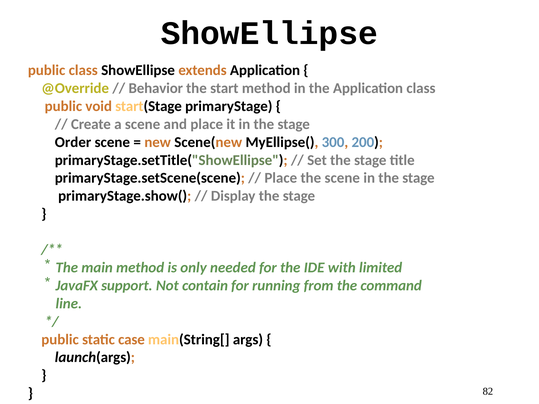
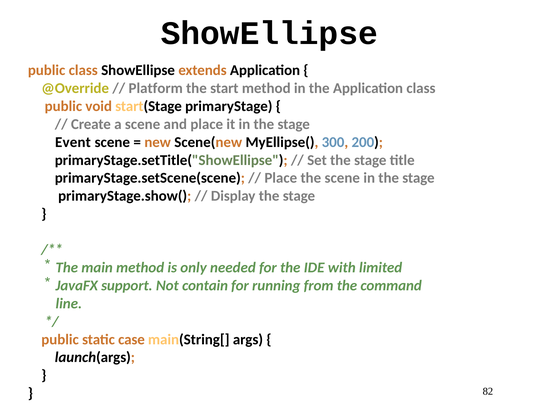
Behavior: Behavior -> Platform (156, 88)
Order: Order -> Event (73, 142)
